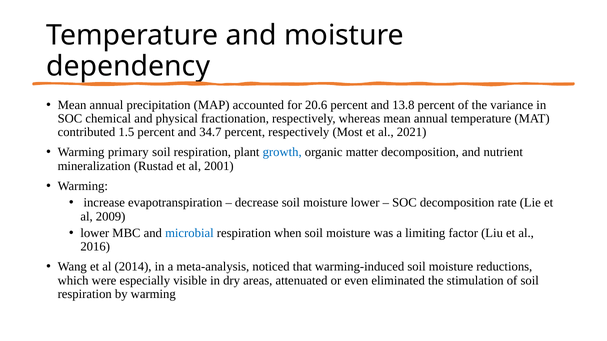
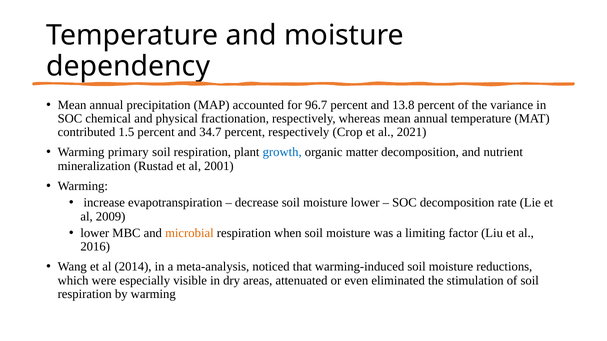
20.6: 20.6 -> 96.7 (316, 105)
Most: Most -> Crop (348, 132)
microbial colour: blue -> orange (189, 233)
